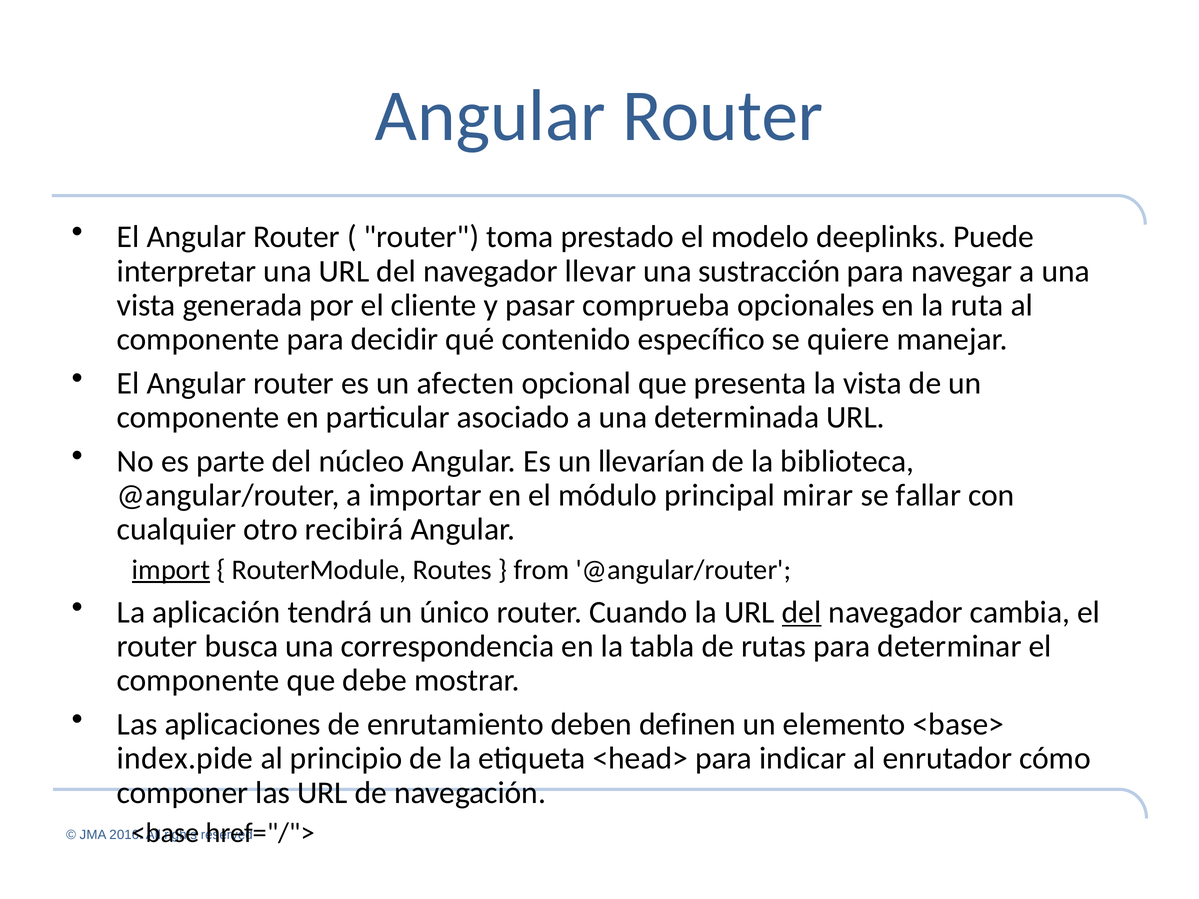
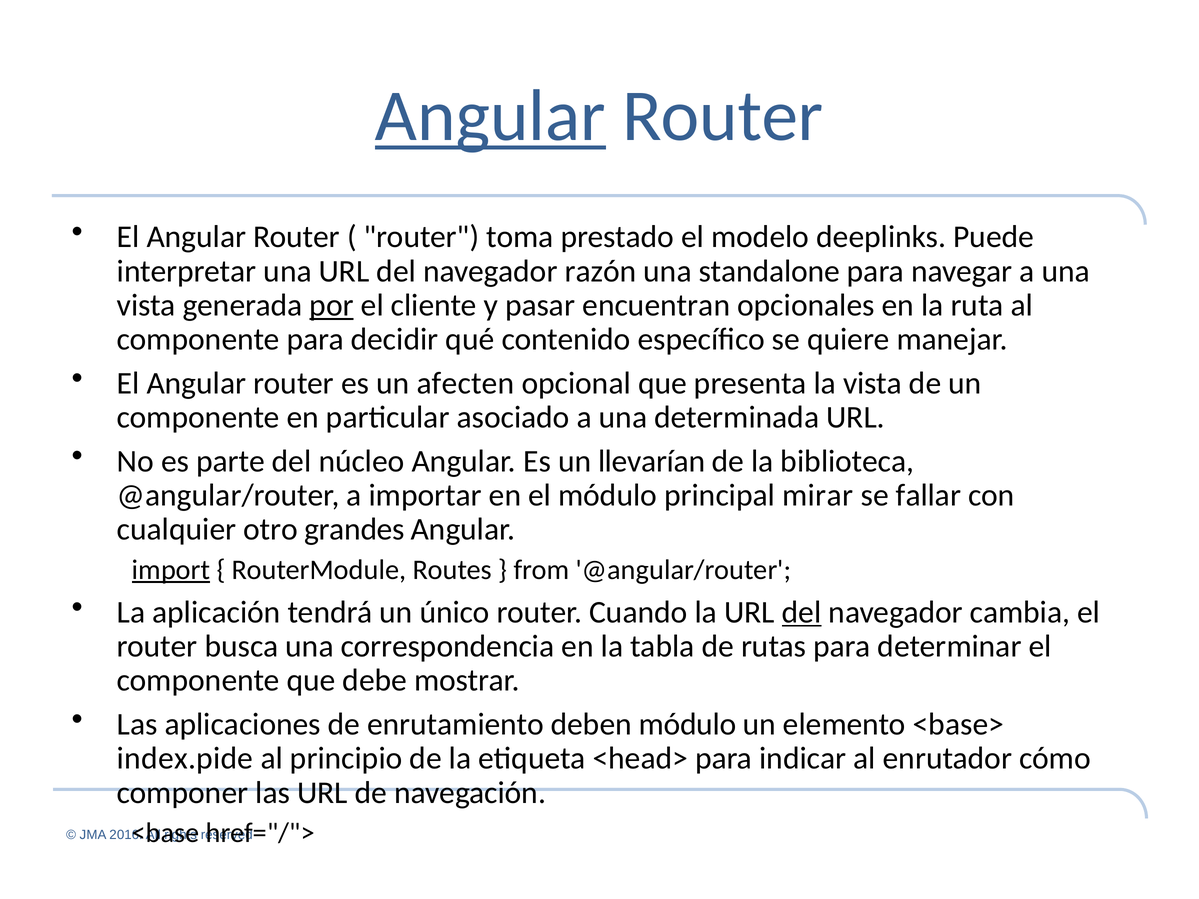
Angular underline: none -> present (490, 116)
llevar: llevar -> razón (601, 271)
sustracción: sustracción -> standalone (769, 271)
por underline: none -> present (332, 305)
comprueba: comprueba -> encuentran (656, 305)
recibirá: recibirá -> grandes (354, 530)
deben definen: definen -> módulo (687, 724)
